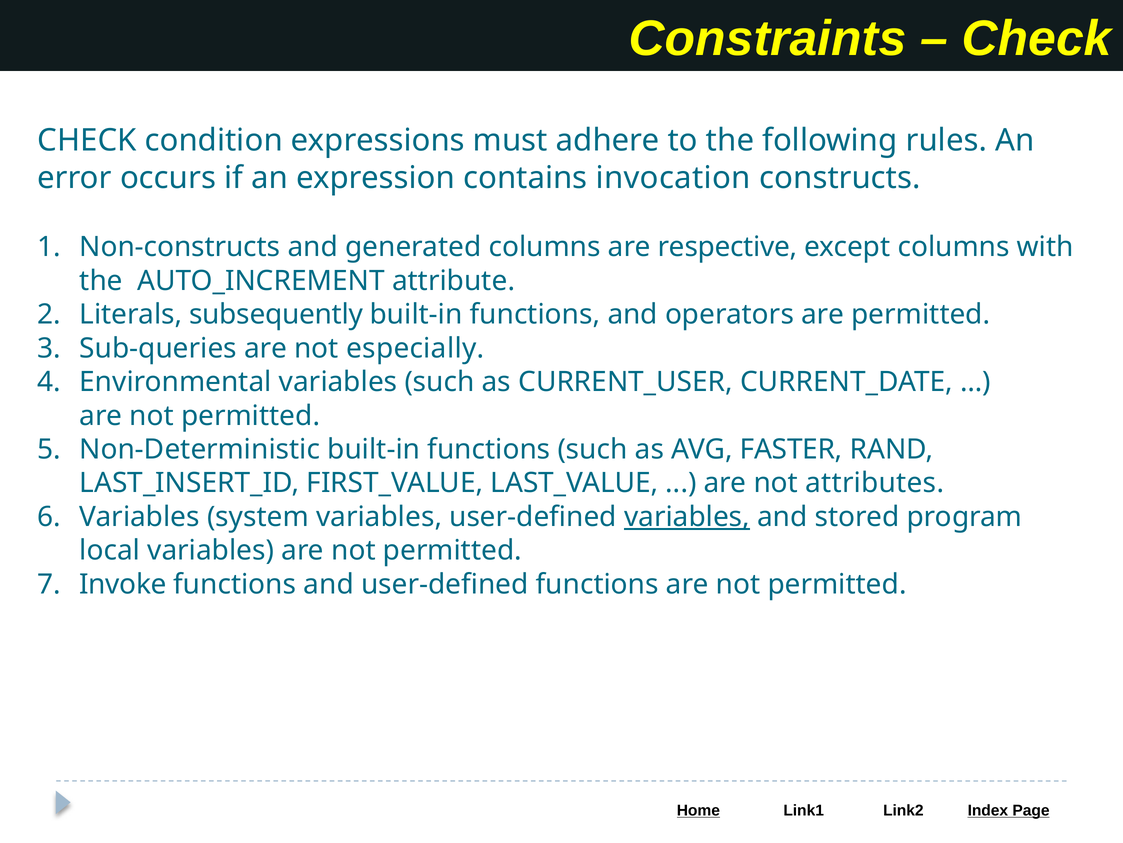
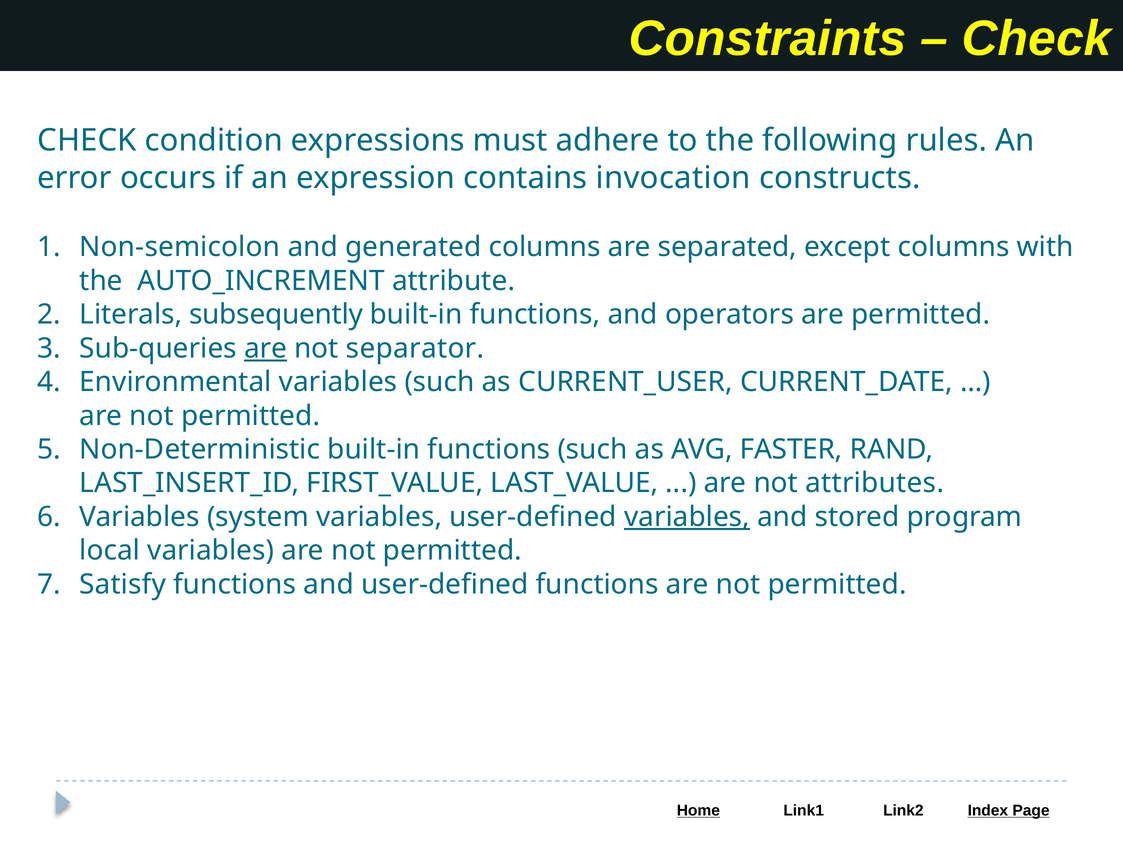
Non-constructs: Non-constructs -> Non-semicolon (180, 247)
respective: respective -> separated (727, 247)
are underline: none -> present (266, 348)
especially: especially -> separator (415, 348)
Invoke: Invoke -> Satisfy (123, 584)
